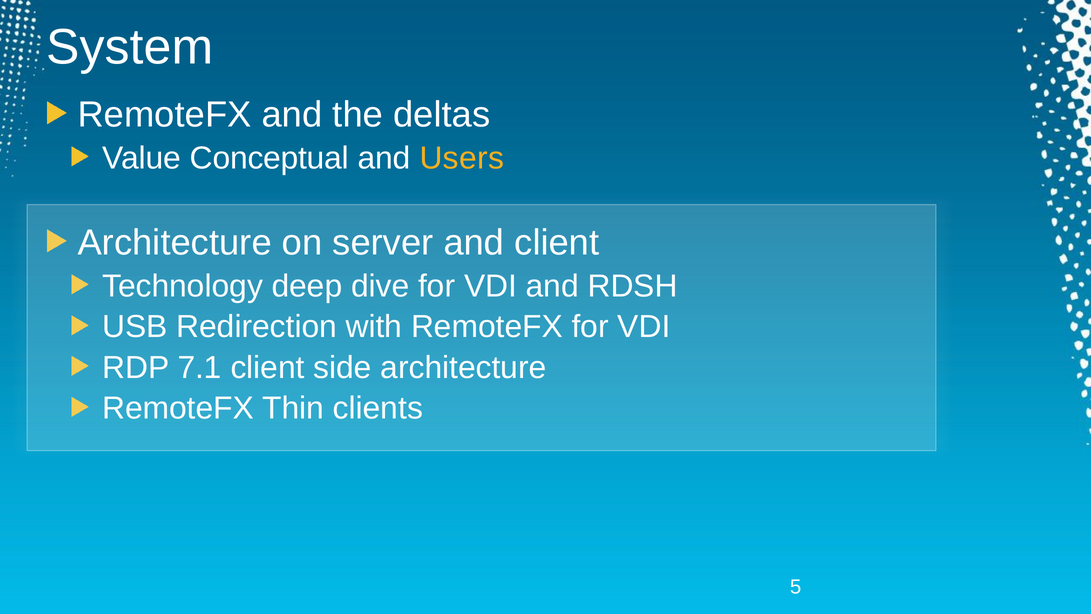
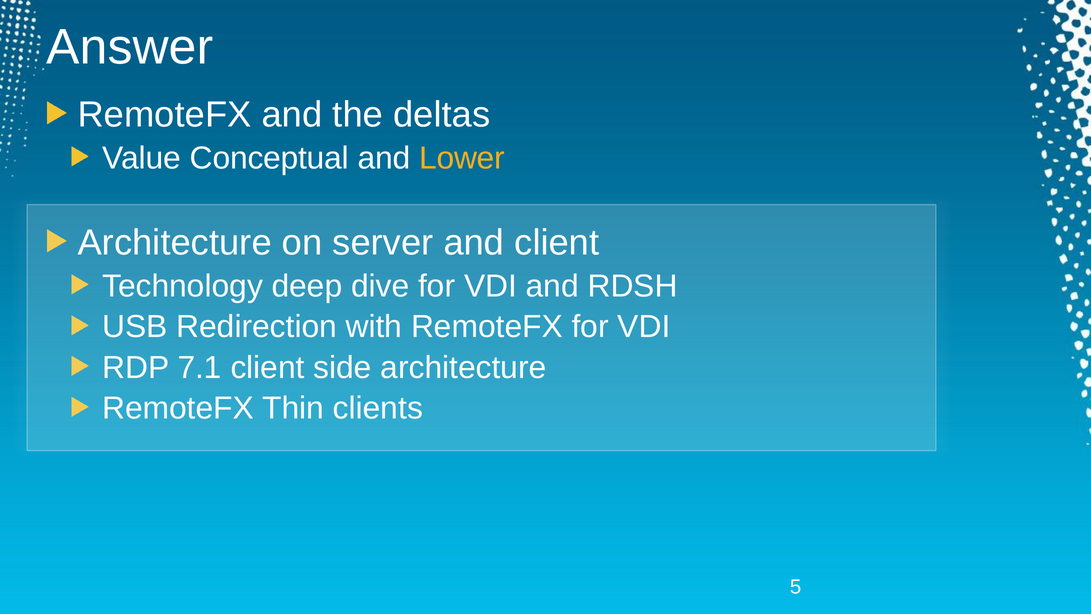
System: System -> Answer (130, 47)
Users: Users -> Lower (462, 158)
